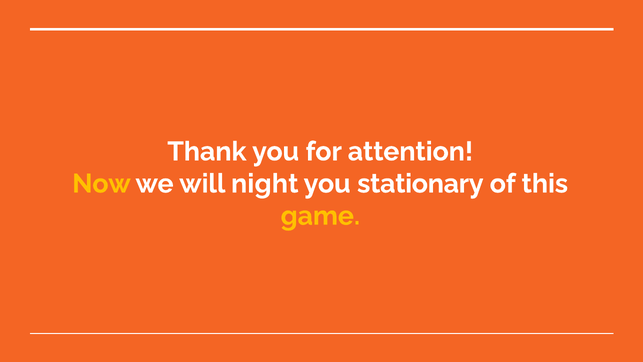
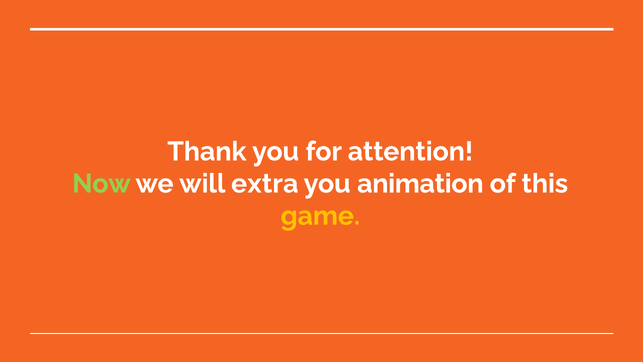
Now colour: yellow -> light green (101, 184)
night: night -> extra (265, 184)
stationary: stationary -> animation (420, 184)
